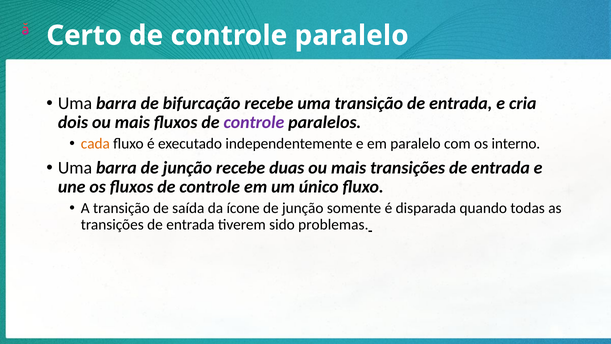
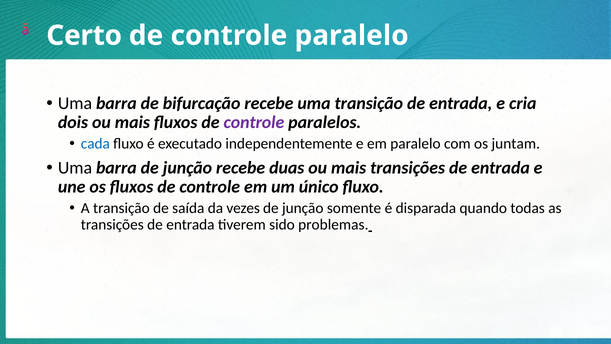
cada colour: orange -> blue (95, 144)
interno: interno -> juntam (516, 144)
ícone: ícone -> vezes (243, 208)
